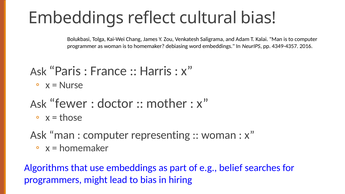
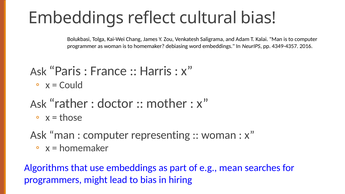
Nurse: Nurse -> Could (71, 85)
fewer: fewer -> rather (69, 104)
belief: belief -> mean (231, 168)
